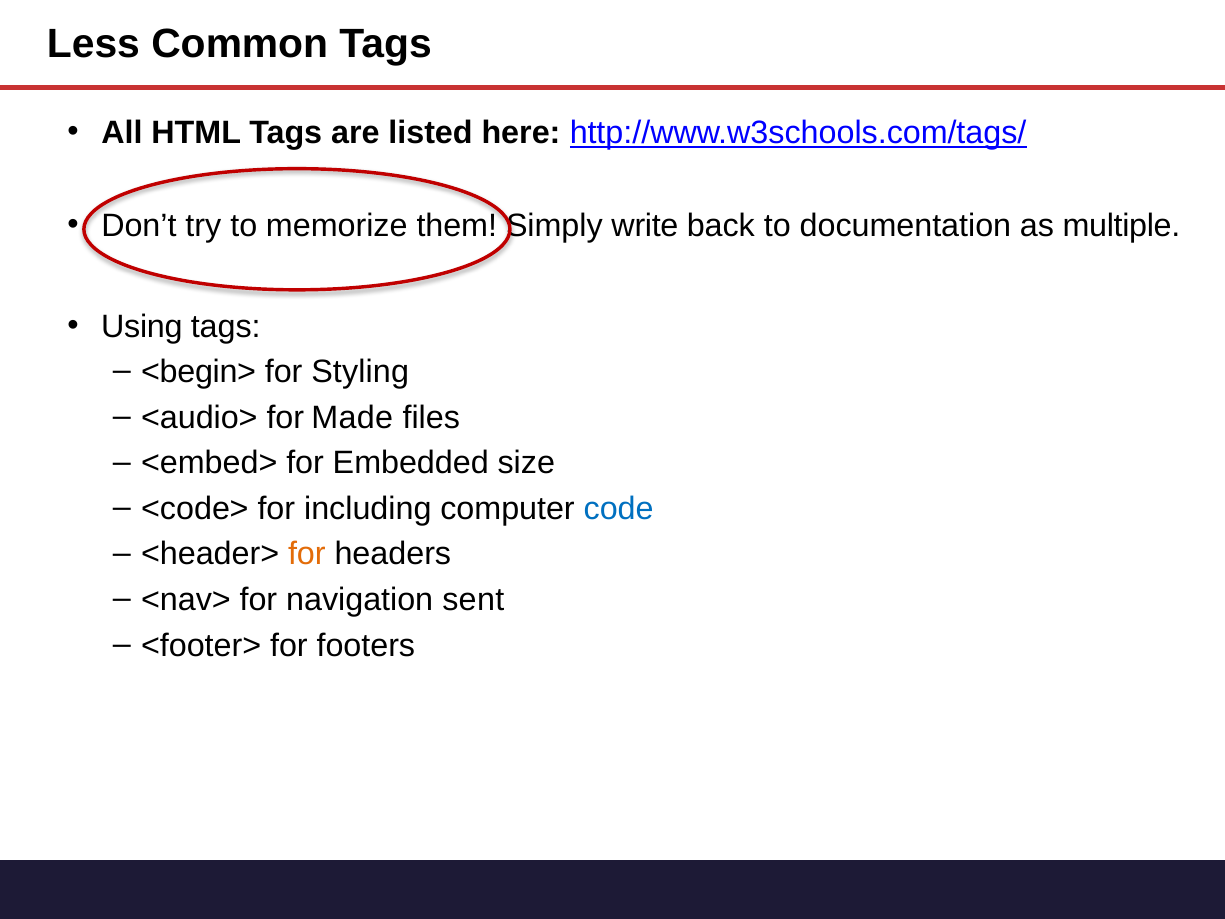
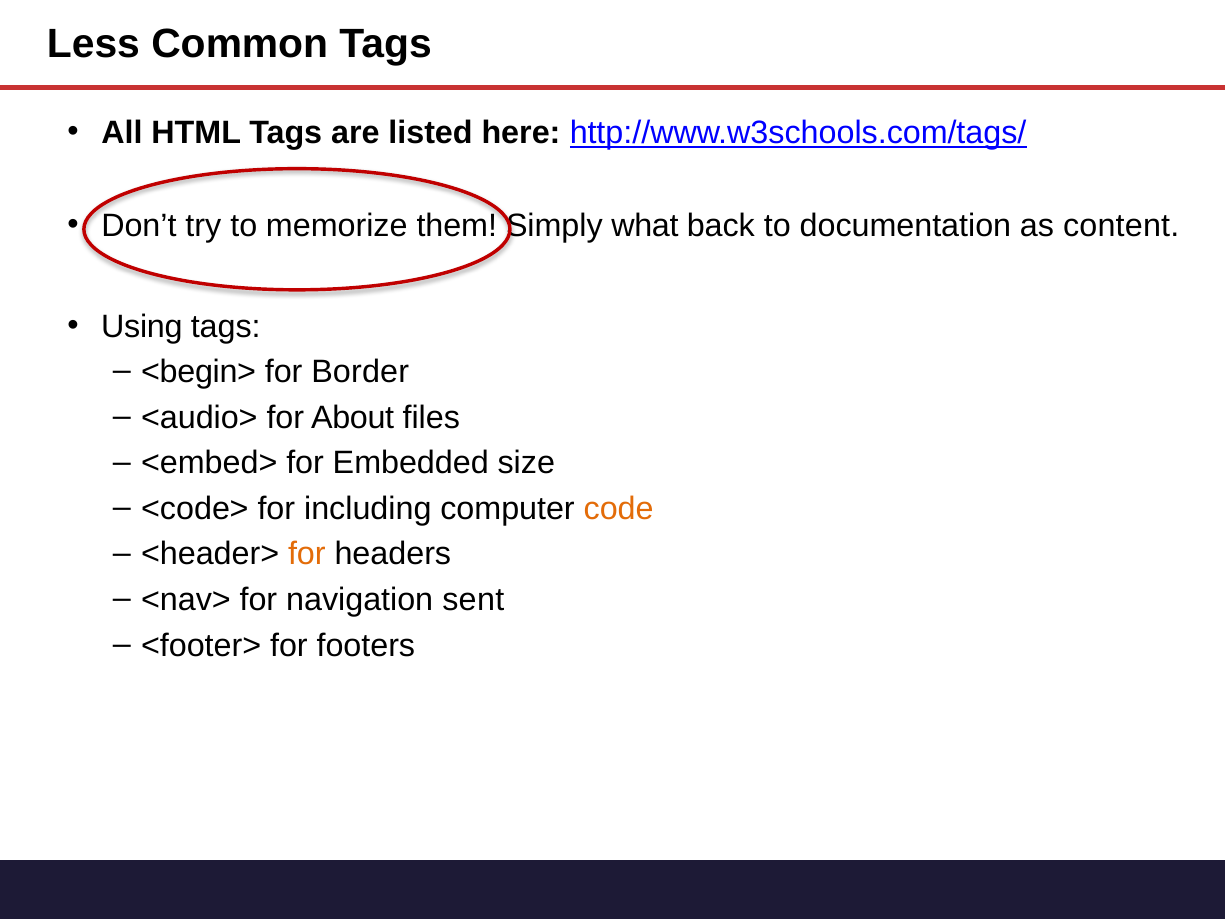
write: write -> what (645, 225)
multiple: multiple -> content (1121, 225)
Styling: Styling -> Border (360, 372)
Made: Made -> About (353, 418)
code colour: blue -> orange (619, 509)
